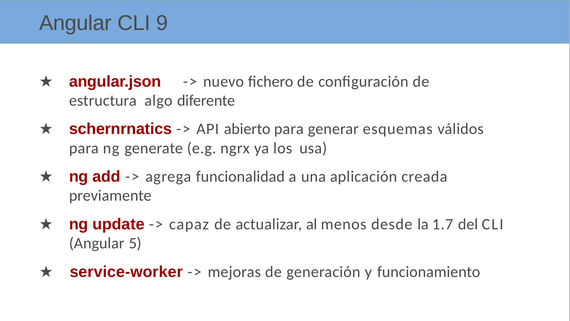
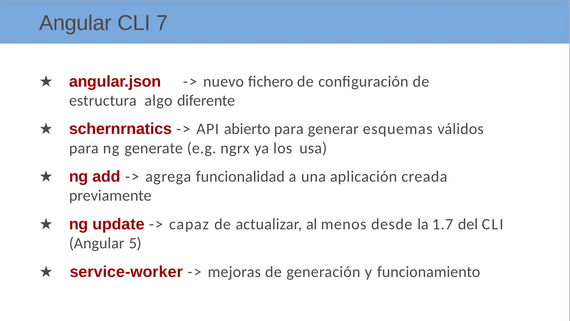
9: 9 -> 7 (162, 23)
